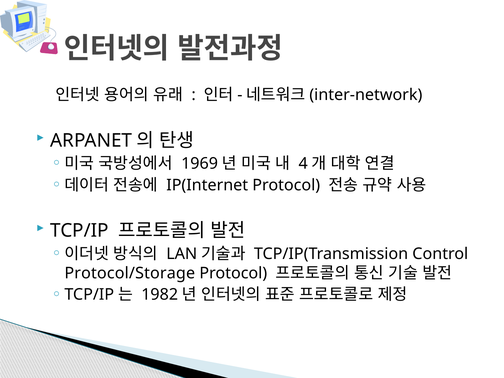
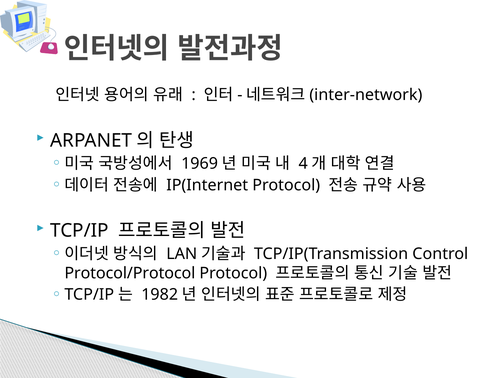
Protocol/Storage: Protocol/Storage -> Protocol/Protocol (130, 273)
